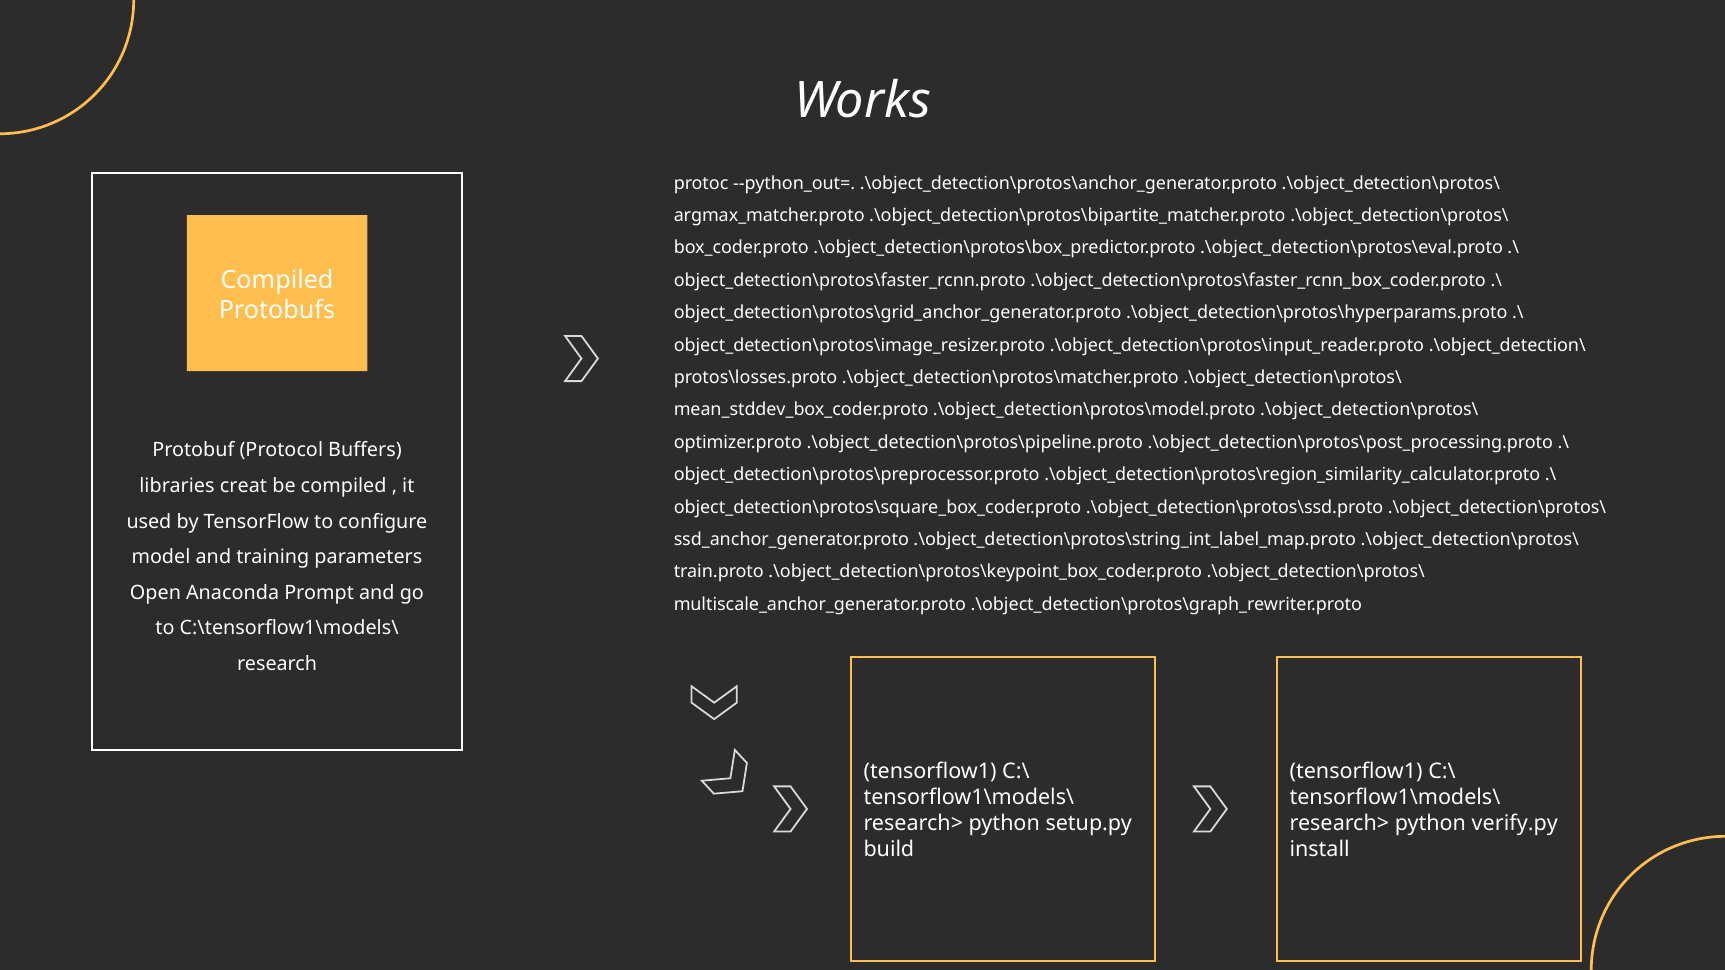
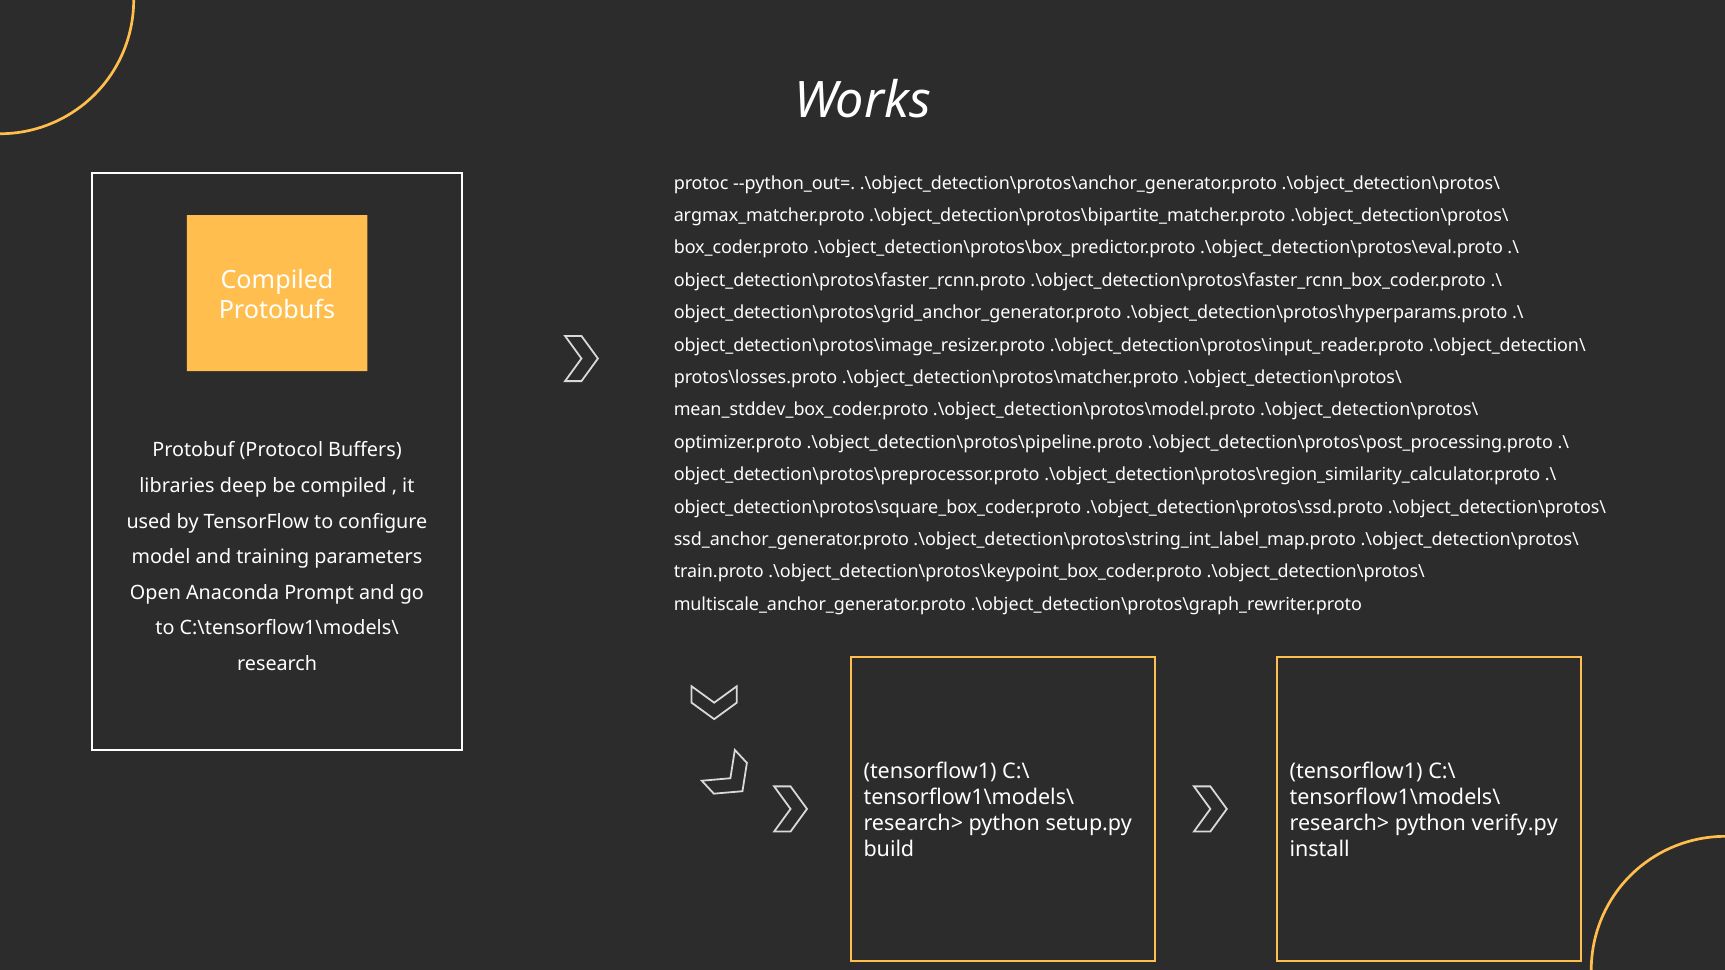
creat: creat -> deep (243, 486)
